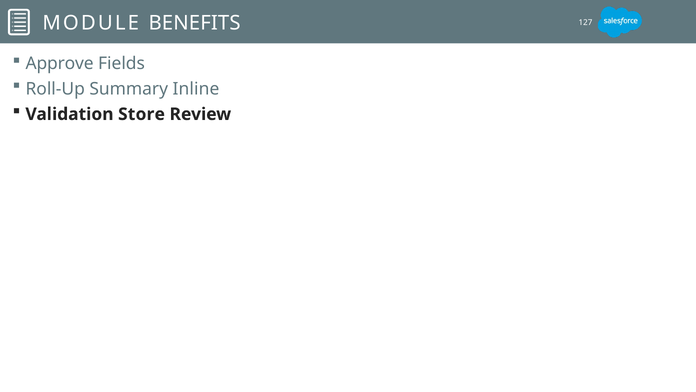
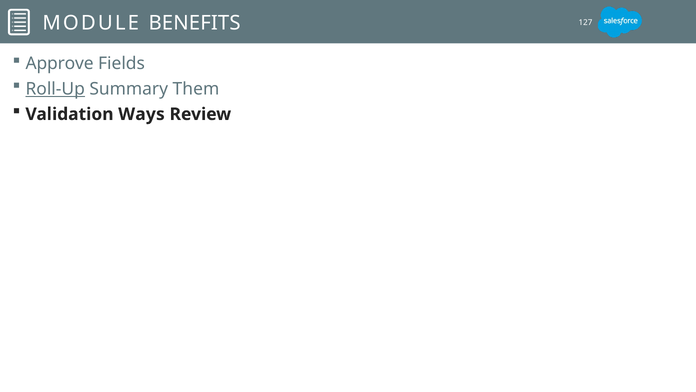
Roll-Up underline: none -> present (55, 89)
Inline: Inline -> Them (196, 89)
Store: Store -> Ways (141, 114)
